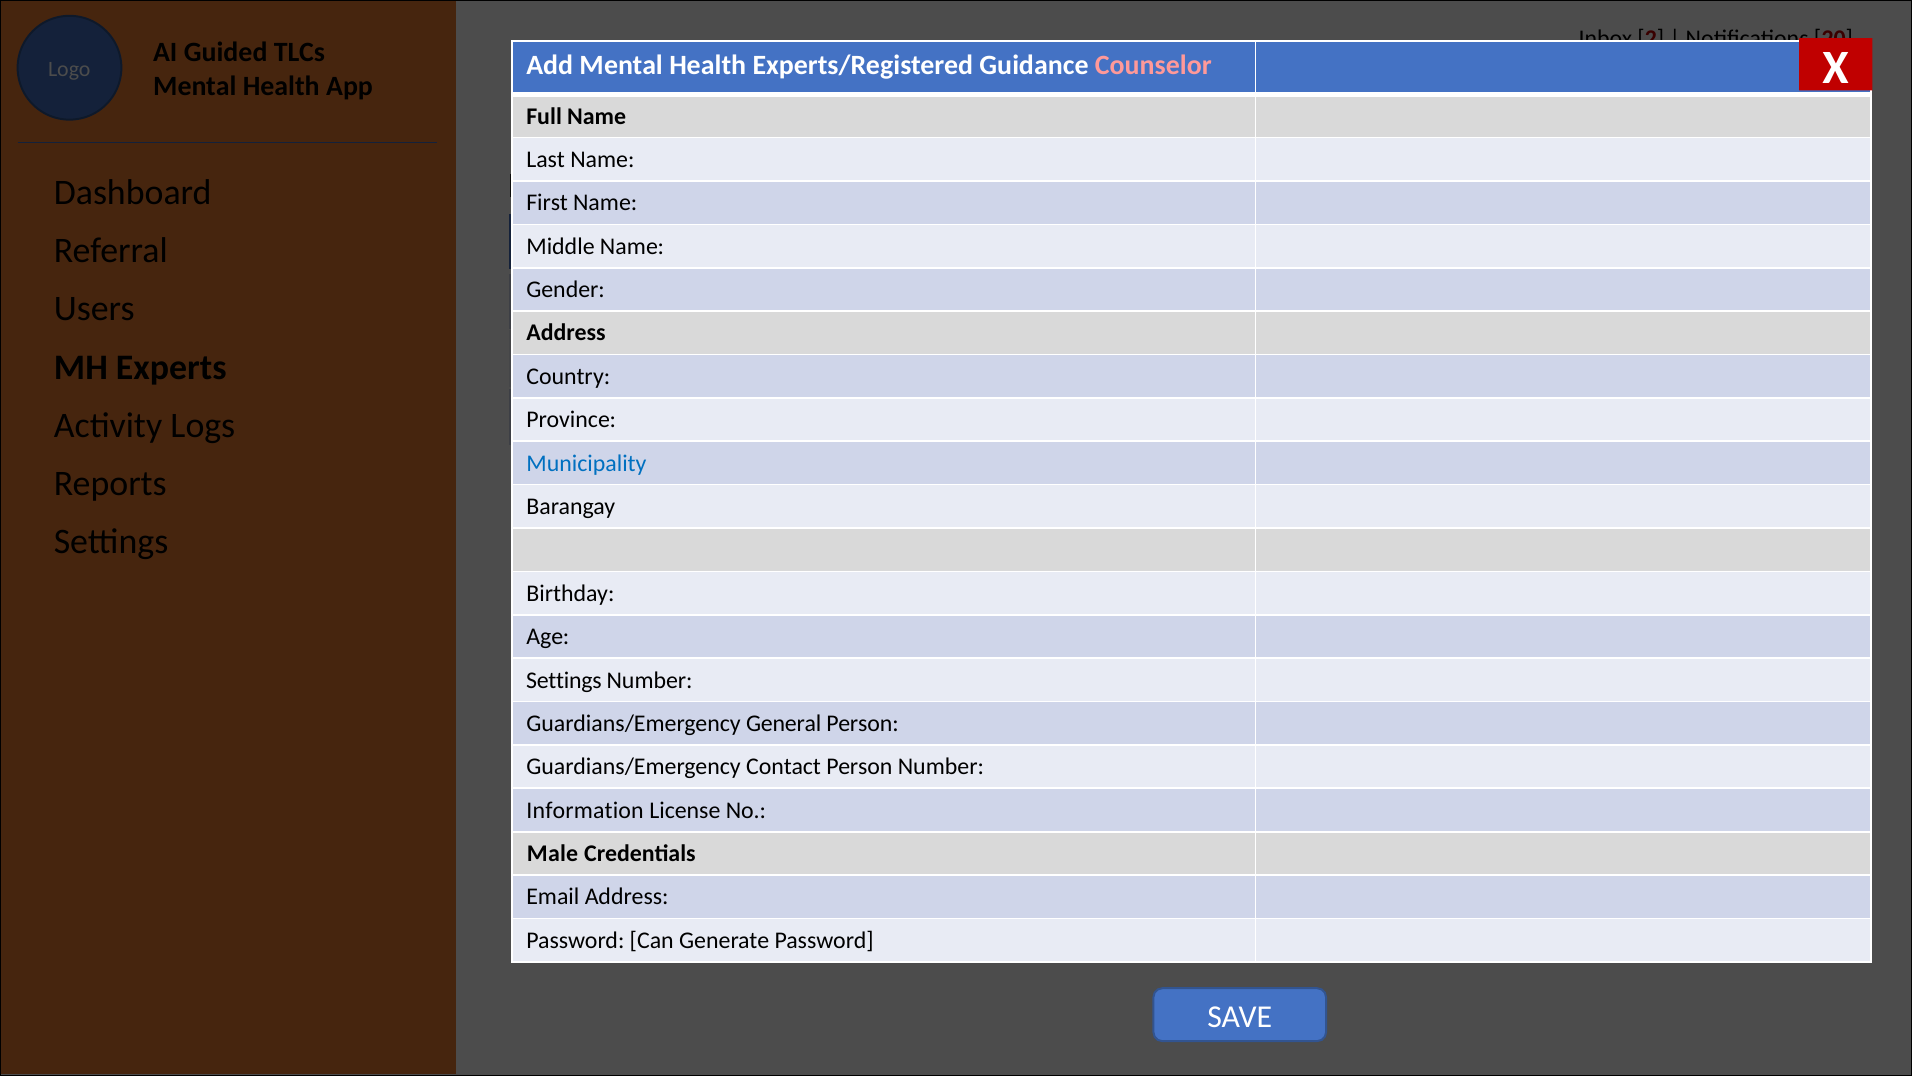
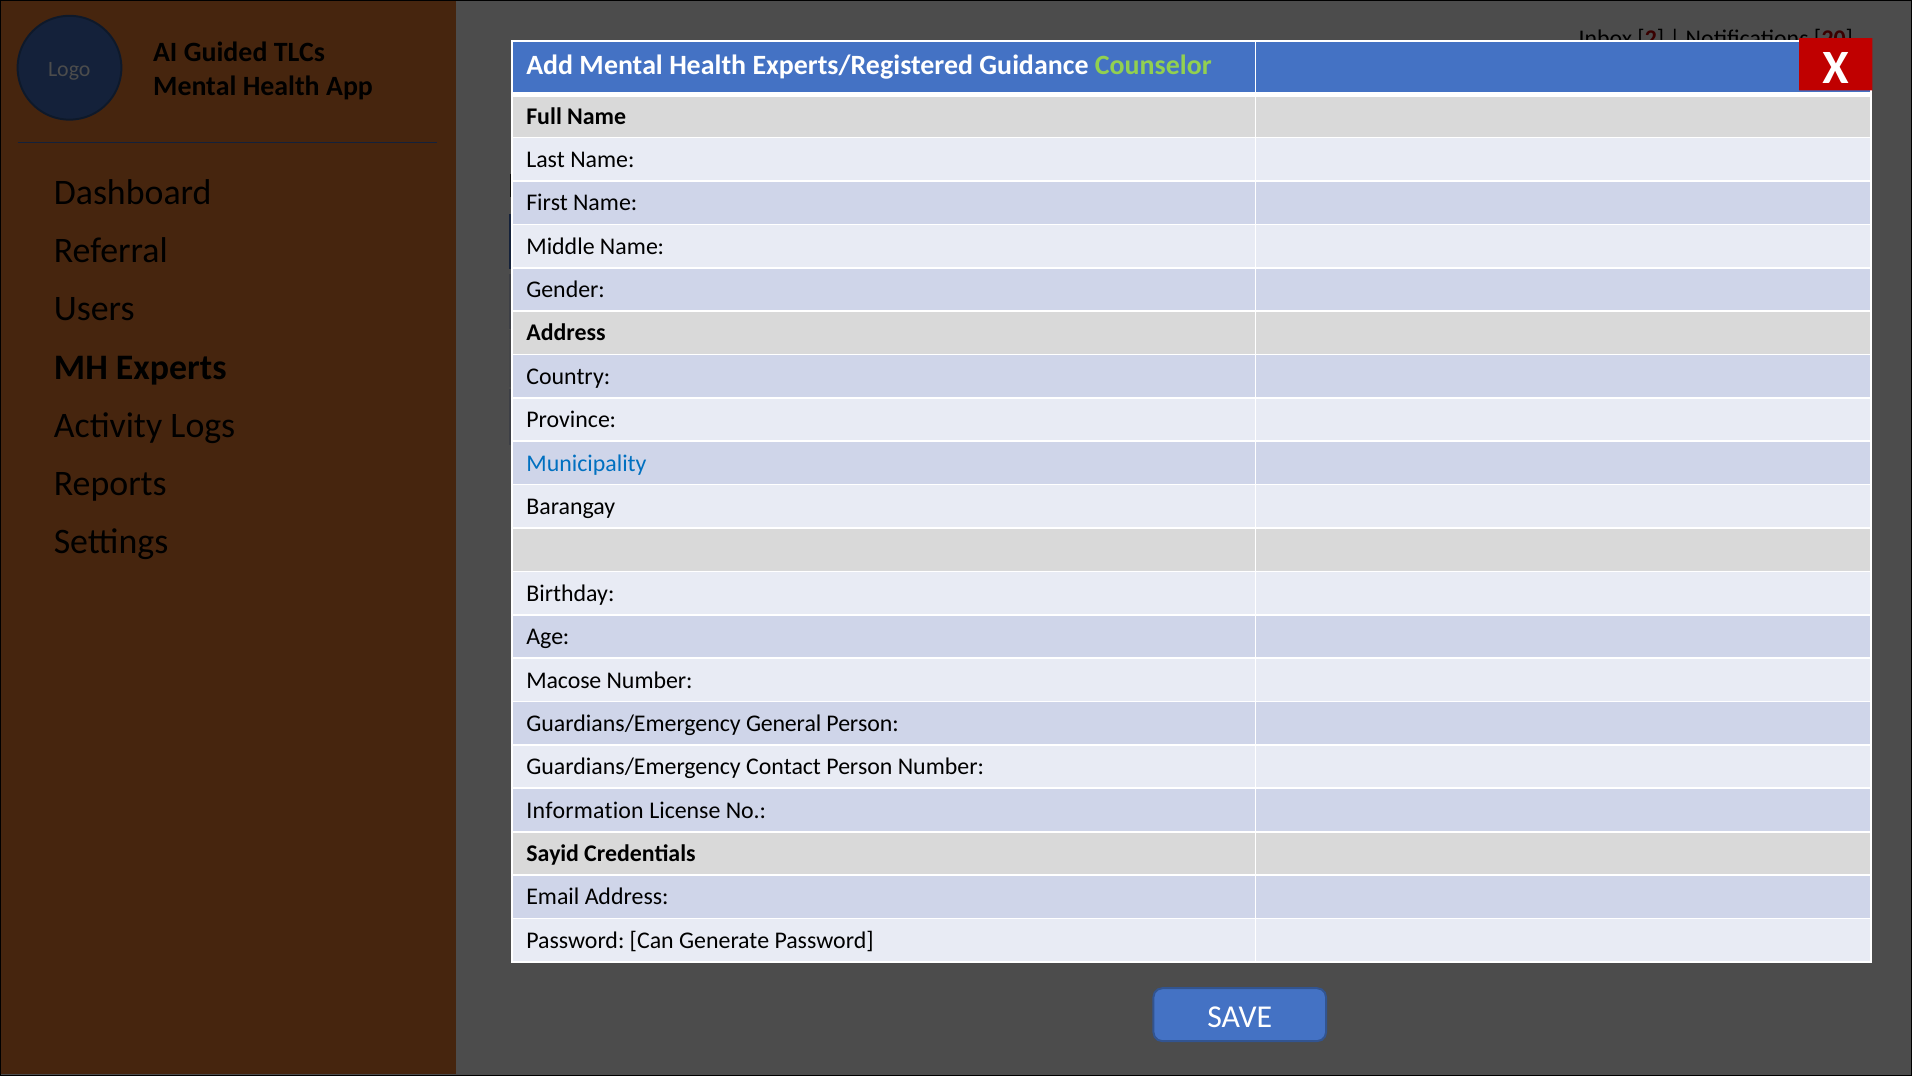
Counselor colour: pink -> light green (1153, 66)
Settings: Settings -> Macose (564, 680)
Male: Male -> Sayid (553, 853)
